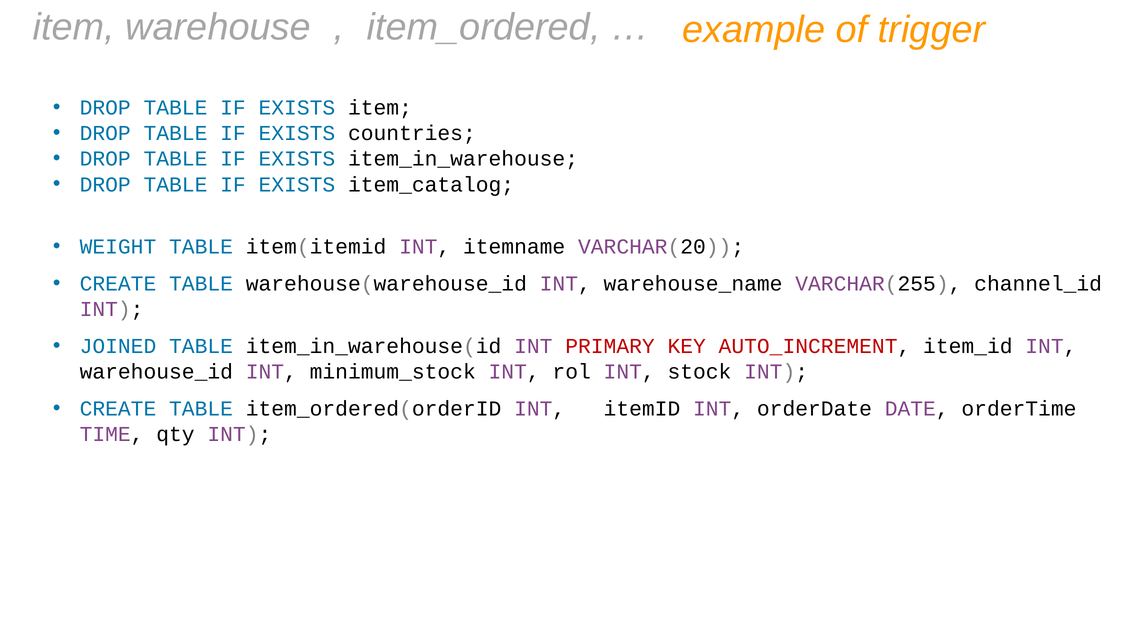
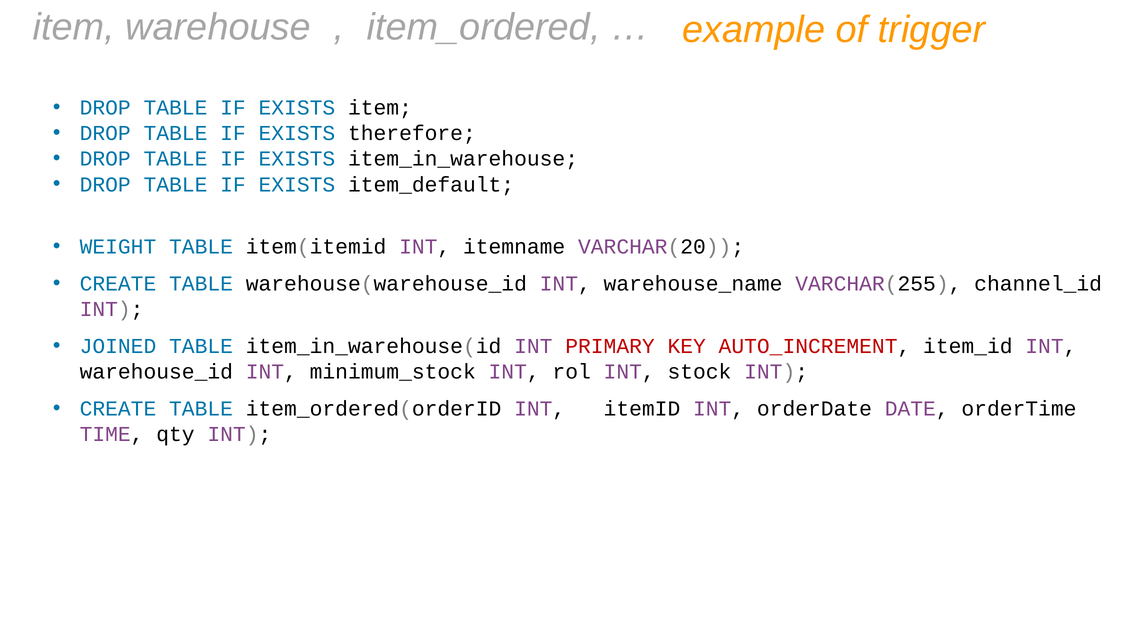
countries: countries -> therefore (412, 133)
item_catalog: item_catalog -> item_default (431, 185)
